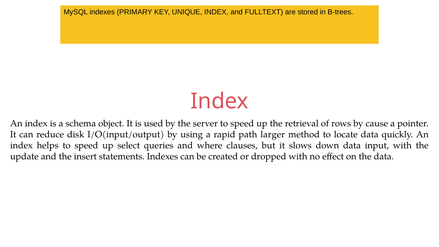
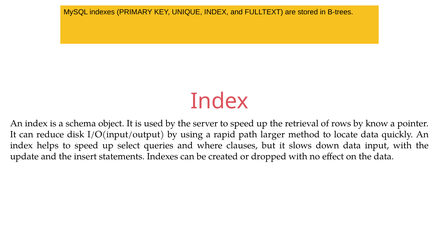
cause: cause -> know (377, 123)
